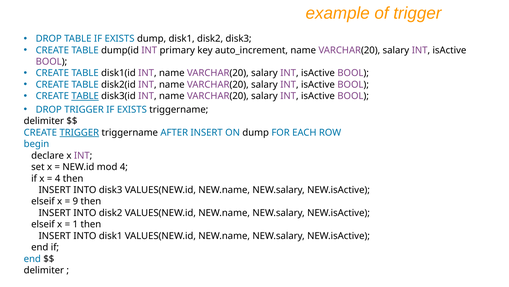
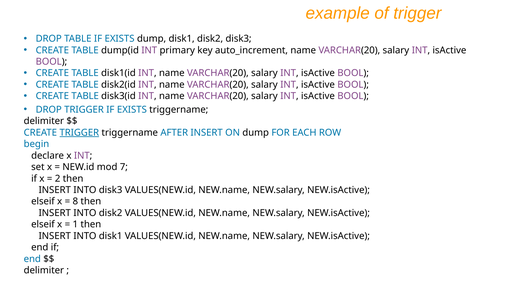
TABLE underline: present -> none (85, 96)
mod 4: 4 -> 7 (124, 167)
4: 4 -> 2 (58, 178)
9: 9 -> 8 (75, 201)
